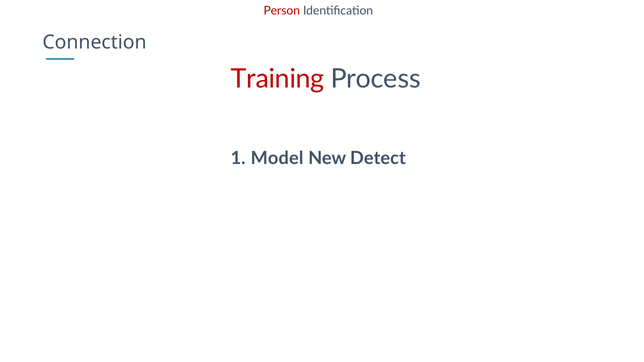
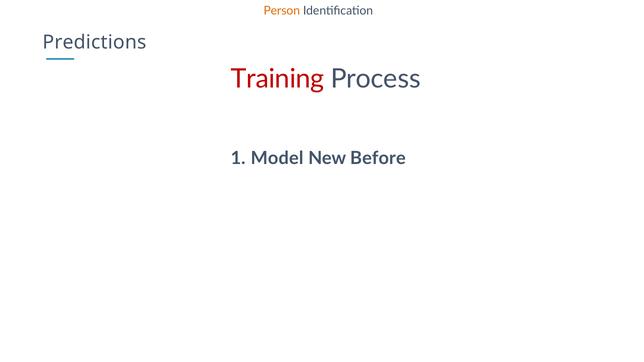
Person colour: red -> orange (282, 11)
Connection: Connection -> Predictions (94, 42)
Detect: Detect -> Before (378, 158)
